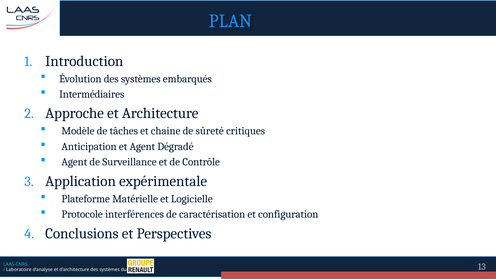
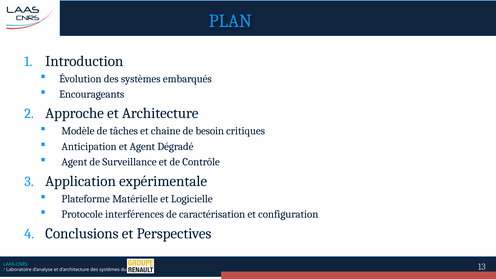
Intermédiaires: Intermédiaires -> Encourageants (92, 94)
sûreté: sûreté -> besoin (210, 131)
